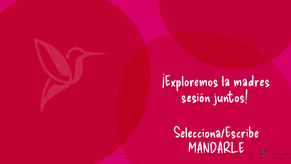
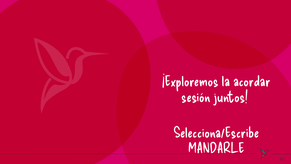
madres: madres -> acordar (252, 81)
